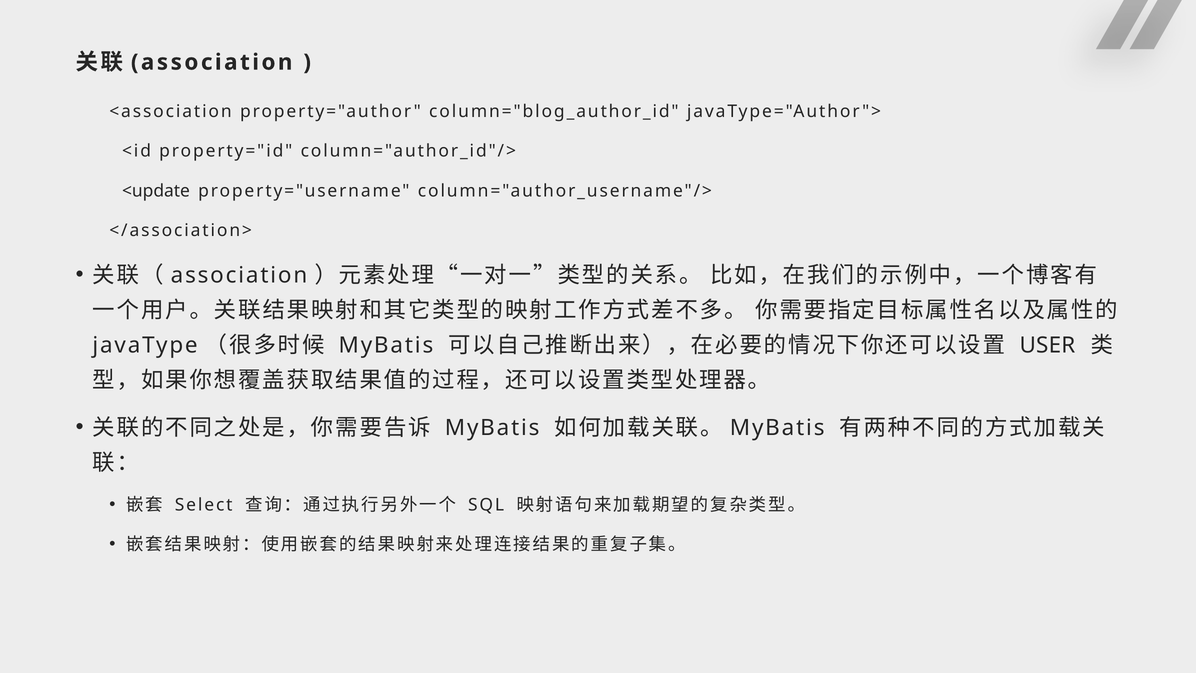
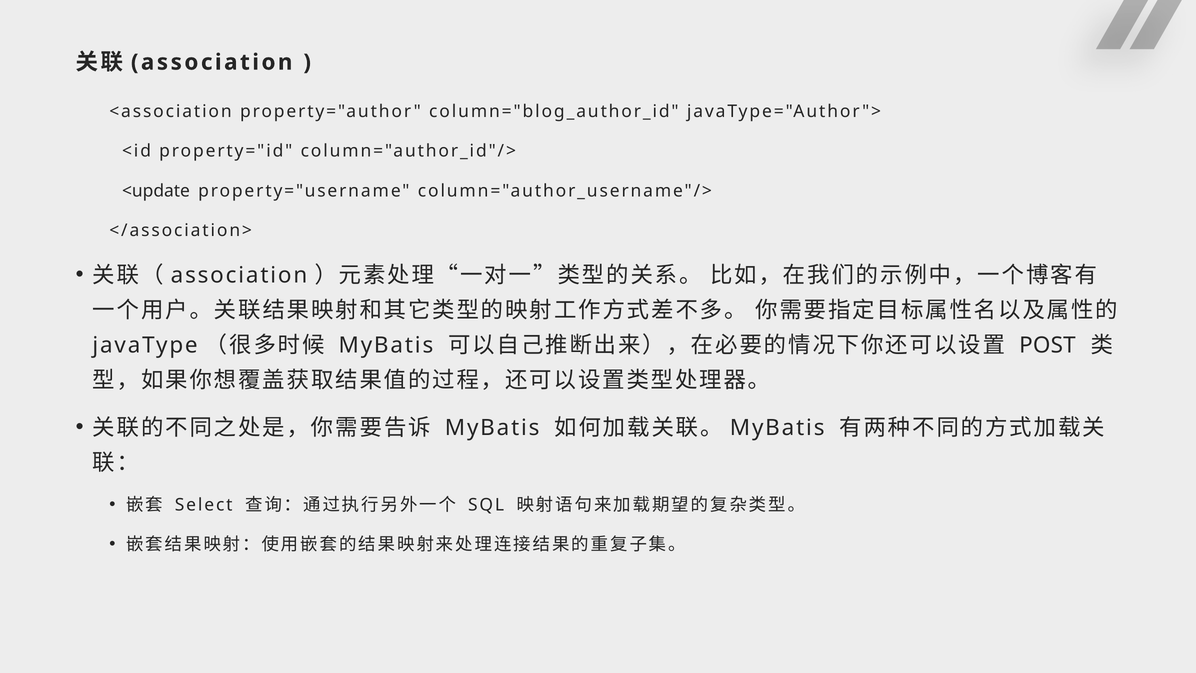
USER: USER -> POST (1047, 345)
